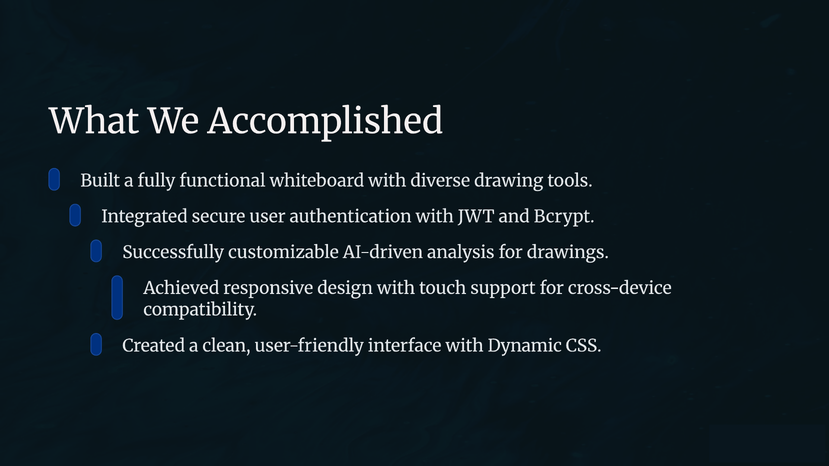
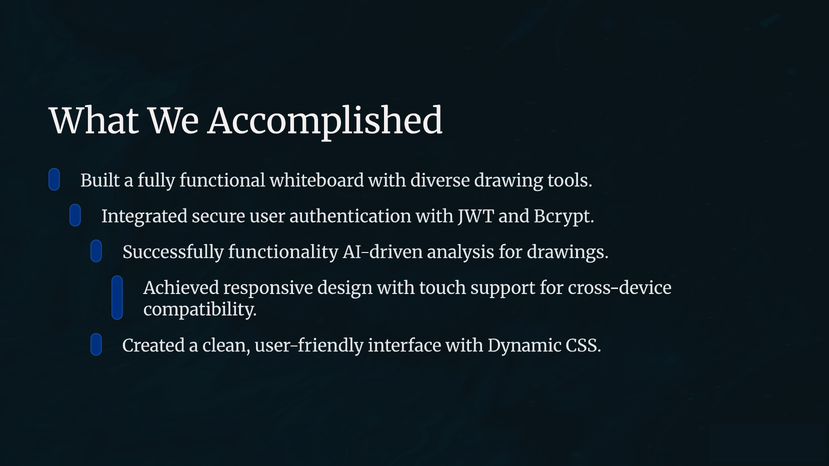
customizable: customizable -> functionality (283, 253)
